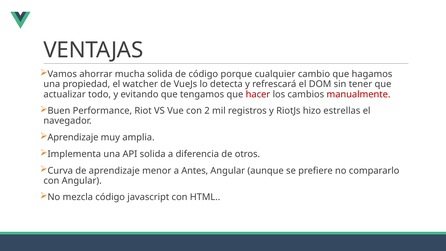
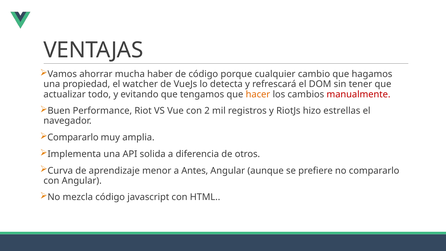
mucha solida: solida -> haber (160, 74)
hacer colour: red -> orange (258, 94)
Aprendizaje: Aprendizaje -> Compararlo (73, 137)
